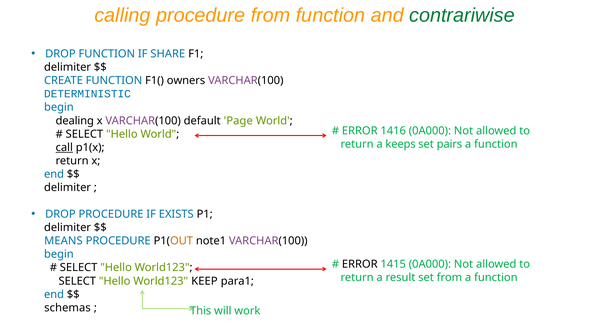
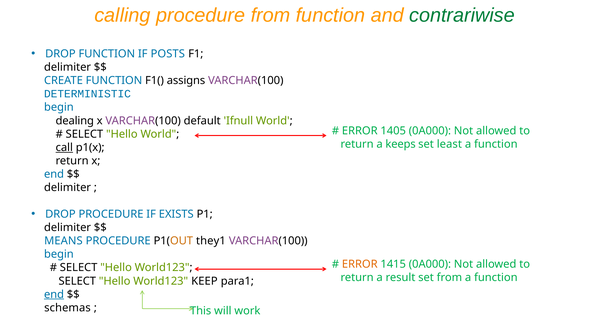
SHARE: SHARE -> POSTS (168, 54)
owners: owners -> assigns (186, 81)
Page: Page -> Ifnull (238, 121)
1416: 1416 -> 1405 (393, 131)
pairs: pairs -> least (449, 144)
note1: note1 -> they1 (211, 241)
ERROR colour: black -> orange (360, 264)
end underline: none -> present (54, 294)
